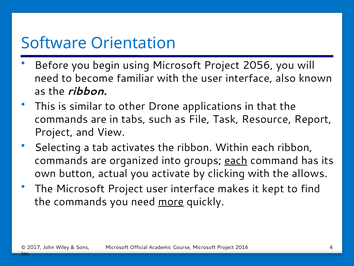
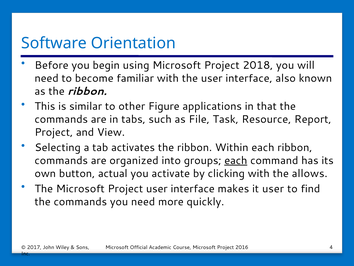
2056: 2056 -> 2018 (258, 65)
Drone: Drone -> Figure (164, 106)
it kept: kept -> user (273, 188)
more underline: present -> none (171, 201)
